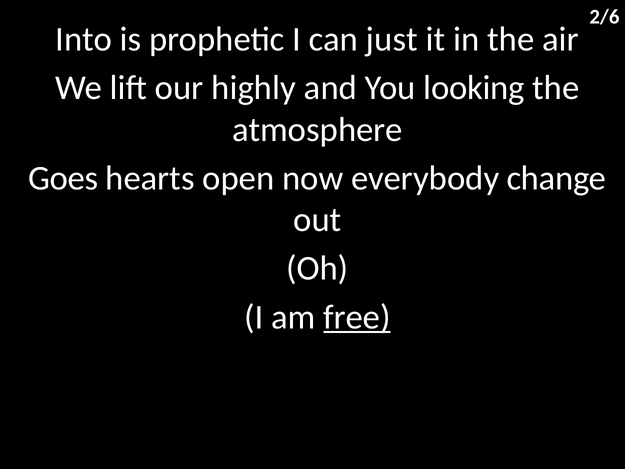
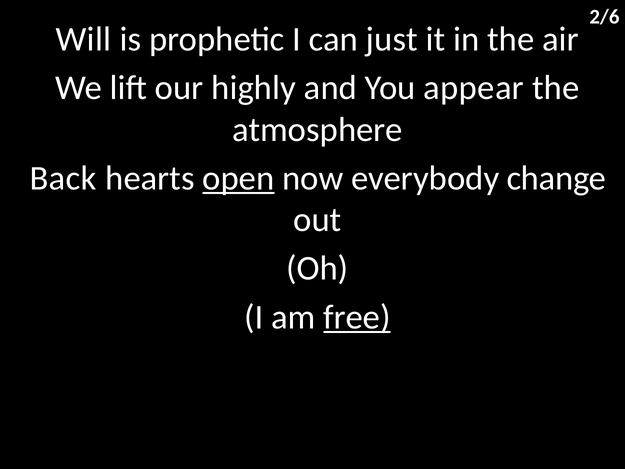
Into: Into -> Will (84, 39)
looking: looking -> appear (474, 88)
Goes: Goes -> Back (63, 178)
open underline: none -> present (238, 178)
